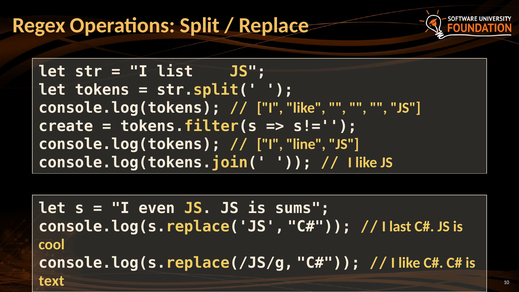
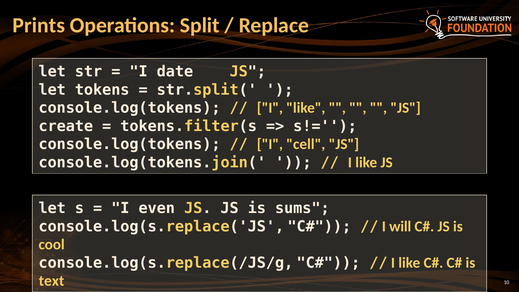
Regex: Regex -> Prints (39, 25)
list: list -> date (175, 72)
line: line -> cell (306, 144)
last: last -> will (400, 226)
